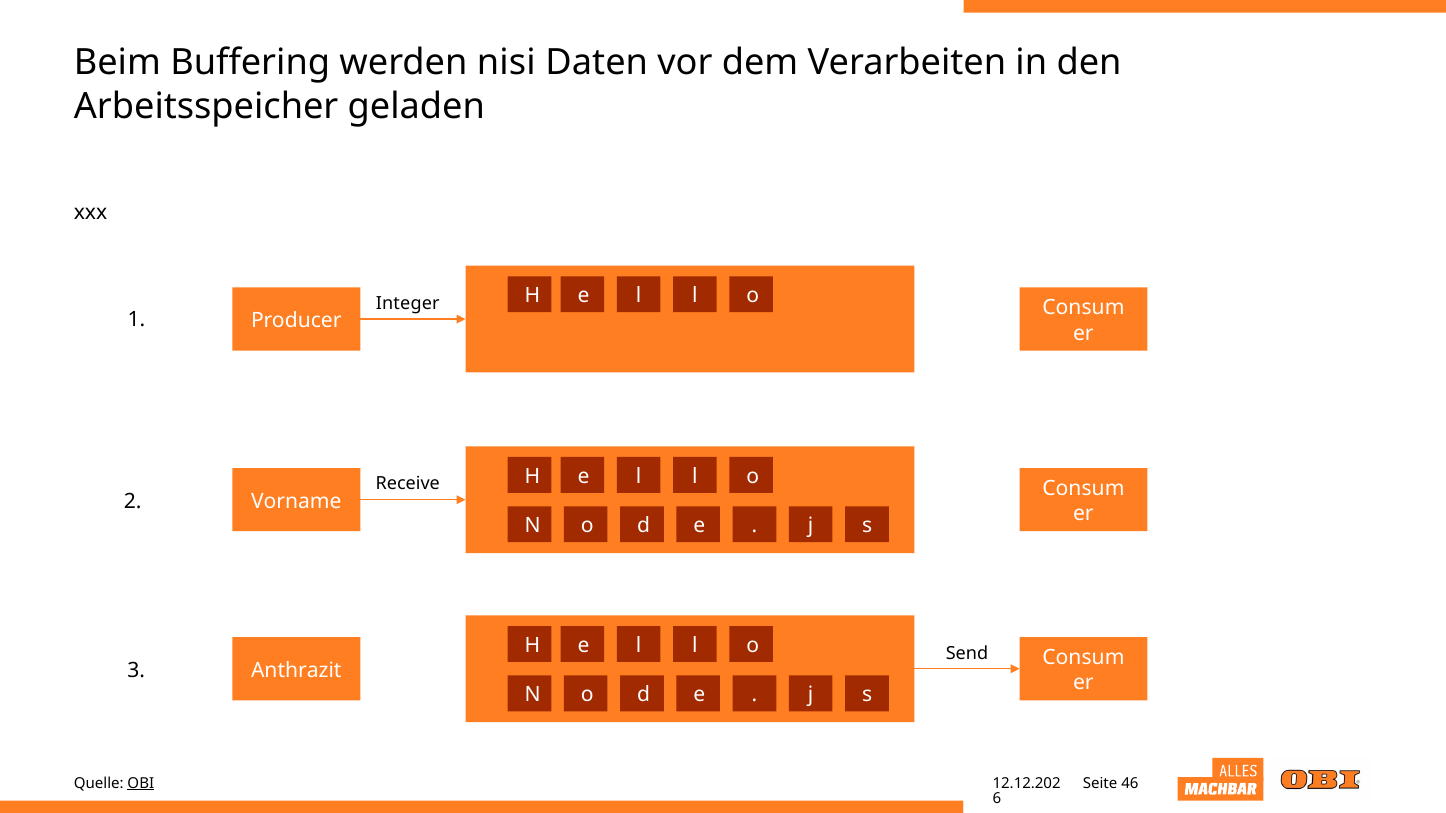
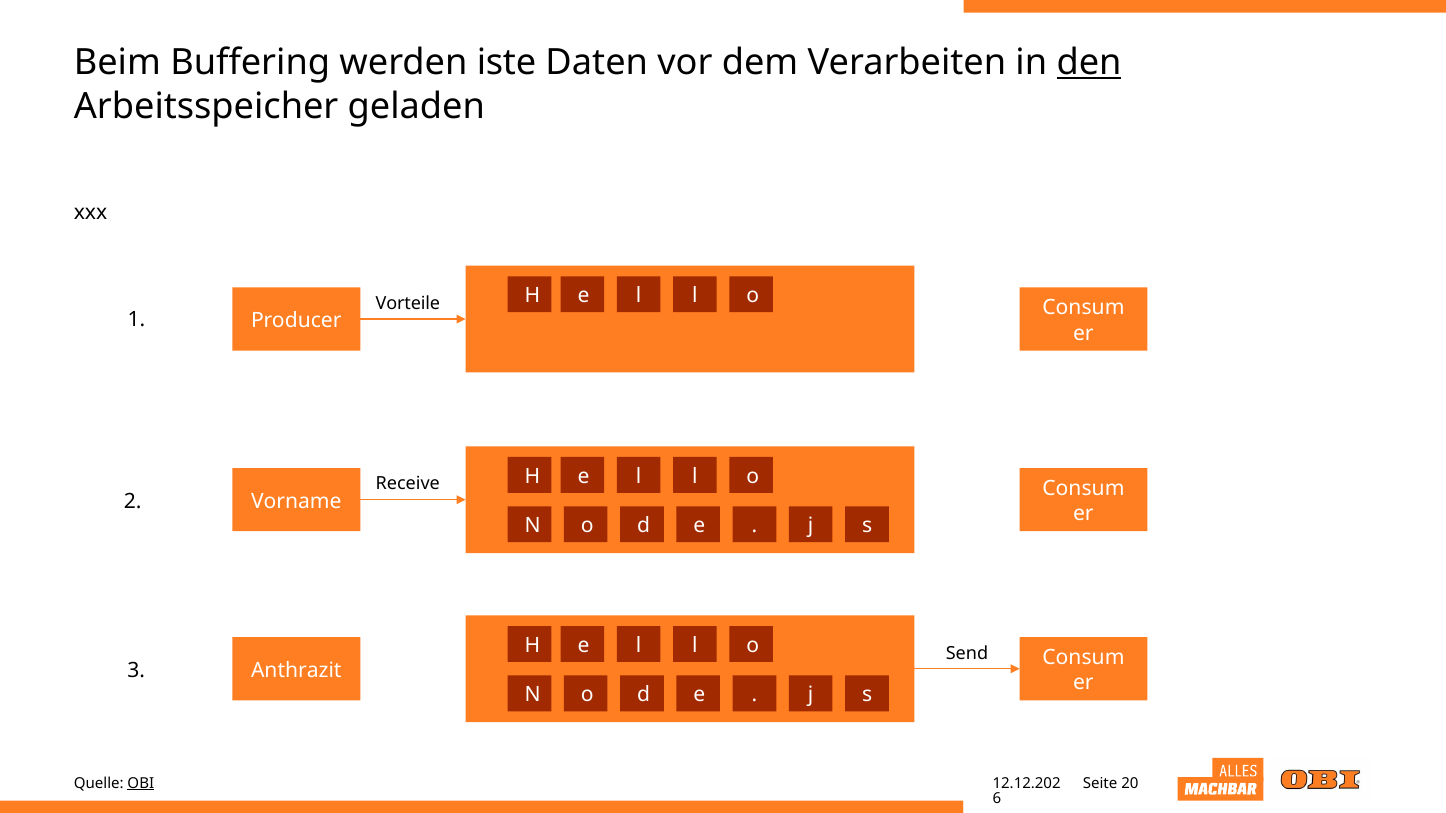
nisi: nisi -> iste (507, 63)
den underline: none -> present (1089, 63)
Integer: Integer -> Vorteile (408, 304)
46: 46 -> 20 (1130, 784)
